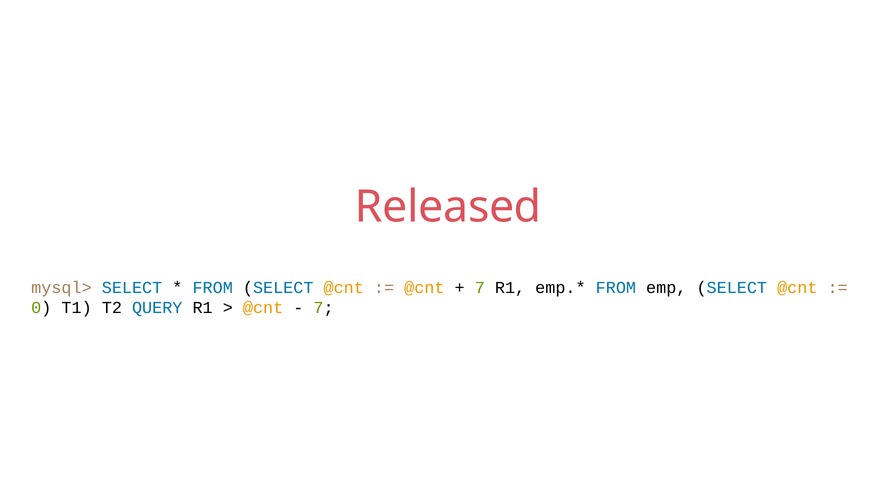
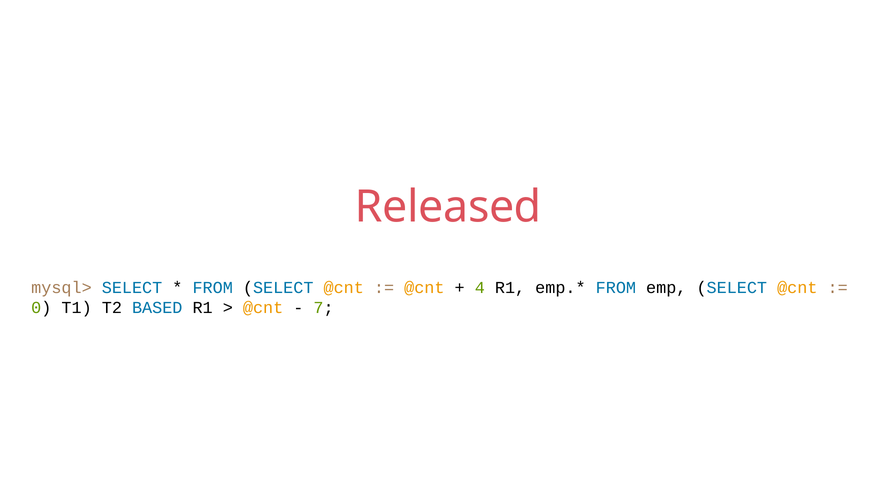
7: 7 -> 4 (480, 288)
QUERY: QUERY -> BASED (157, 308)
